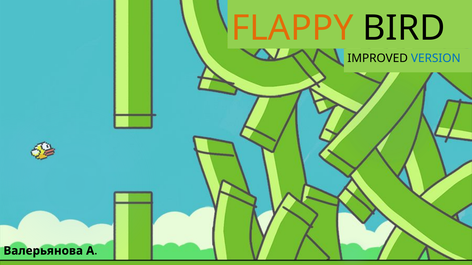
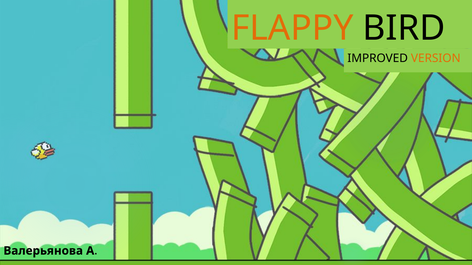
VERSION colour: blue -> orange (436, 58)
